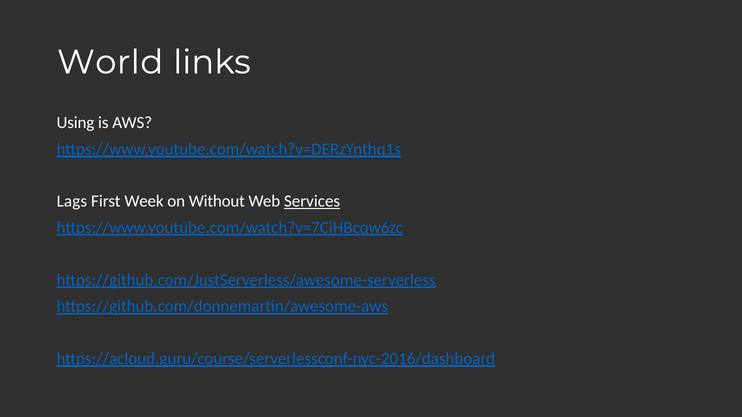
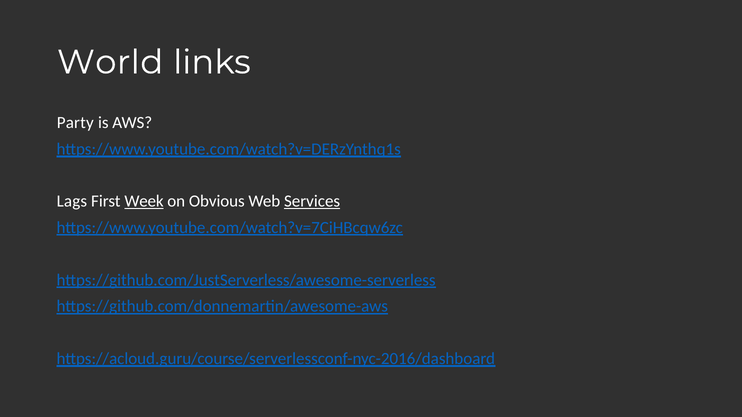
Using: Using -> Party (75, 123)
Week underline: none -> present (144, 201)
Without: Without -> Obvious (217, 201)
